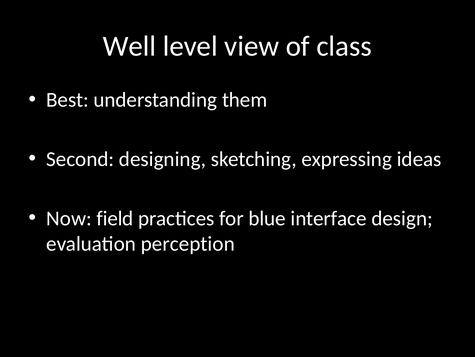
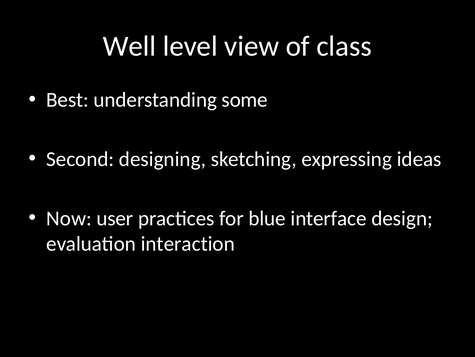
them: them -> some (245, 100)
field: field -> user (115, 218)
perception: perception -> interaction (188, 243)
